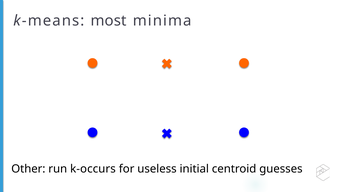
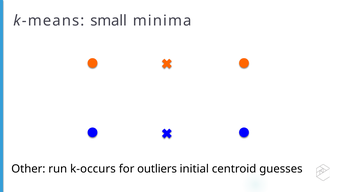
most: most -> small (109, 21)
useless: useless -> outliers (157, 169)
